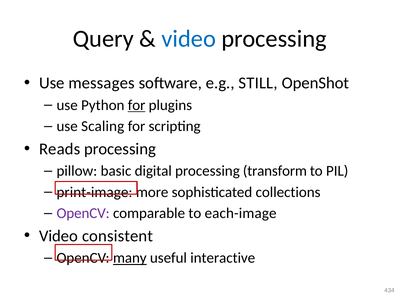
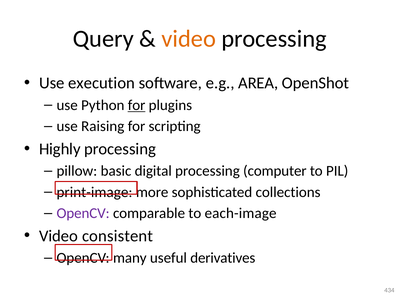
video colour: blue -> orange (189, 39)
messages: messages -> execution (102, 83)
STILL: STILL -> AREA (258, 83)
Scaling: Scaling -> Raising (103, 126)
Reads: Reads -> Highly (60, 149)
transform: transform -> computer (275, 171)
many underline: present -> none (130, 258)
interactive: interactive -> derivatives (223, 258)
